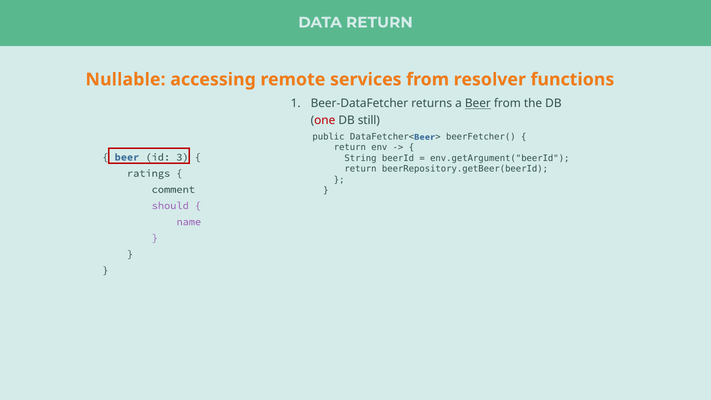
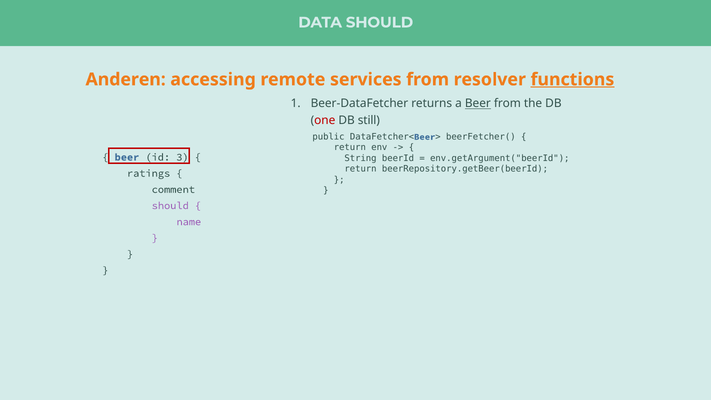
DATA RETURN: RETURN -> SHOULD (380, 22)
Nullable: Nullable -> Anderen (126, 79)
functions underline: none -> present (572, 79)
